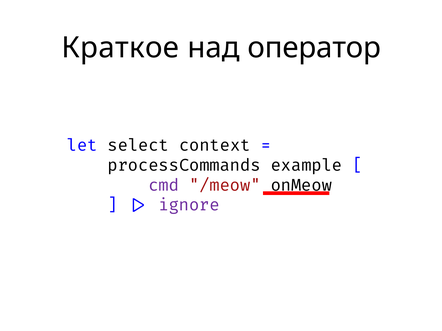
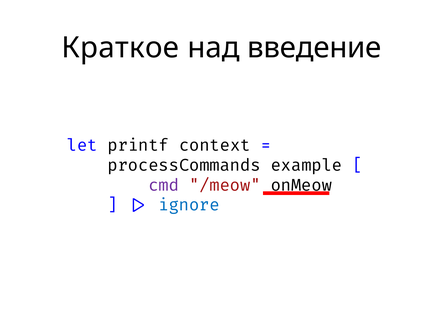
оператор: оператор -> введение (314, 48)
select: select -> printf (138, 146)
ignore colour: purple -> blue (189, 205)
